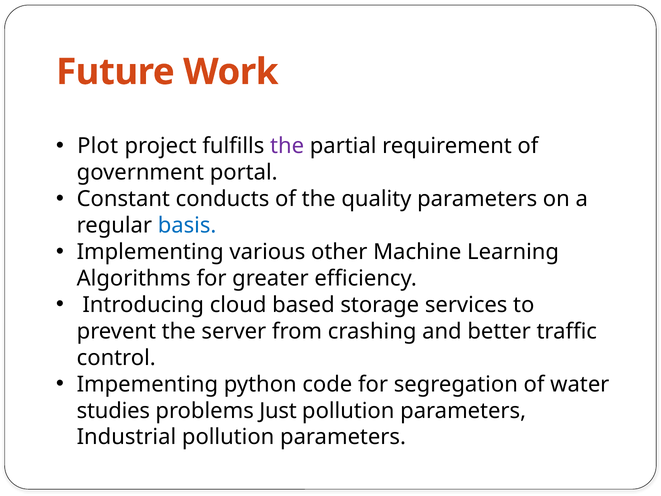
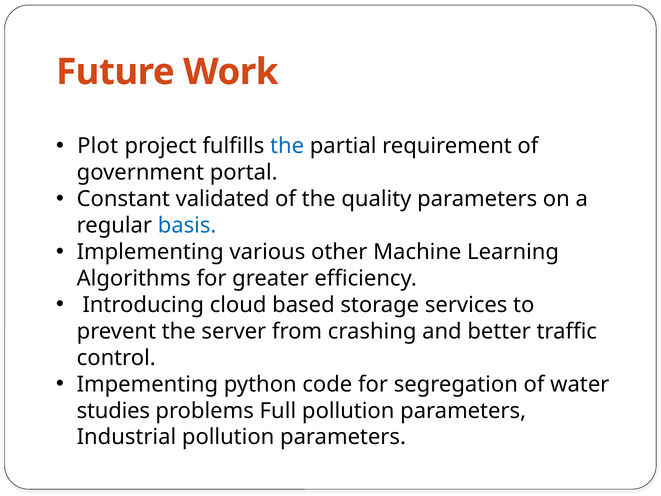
the colour: purple -> blue (287, 146)
conducts: conducts -> validated (223, 199)
Just: Just -> Full (278, 411)
